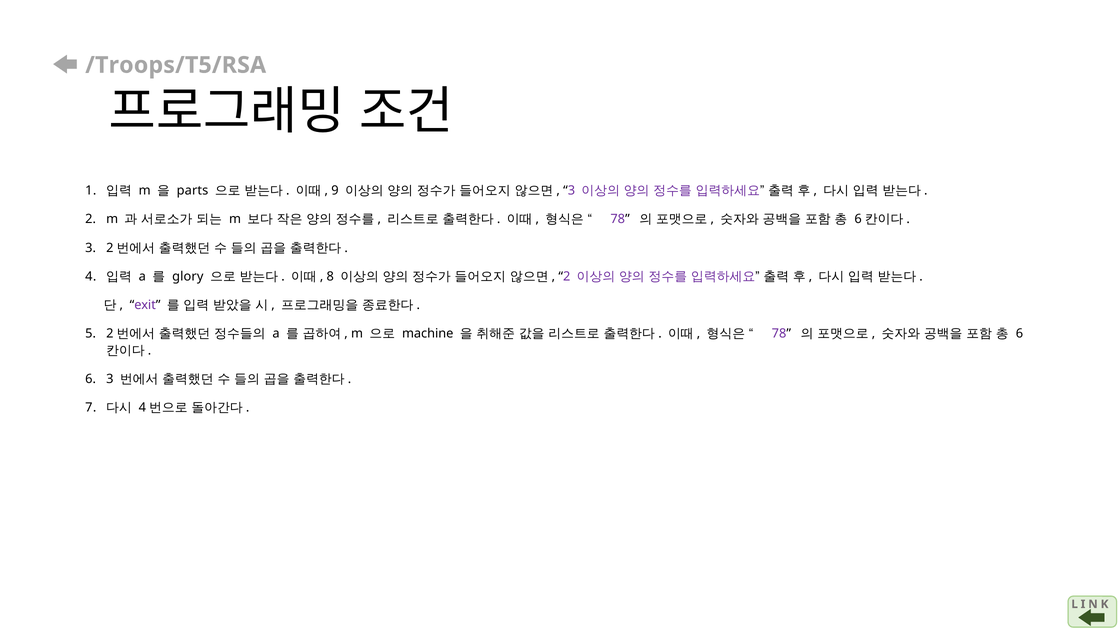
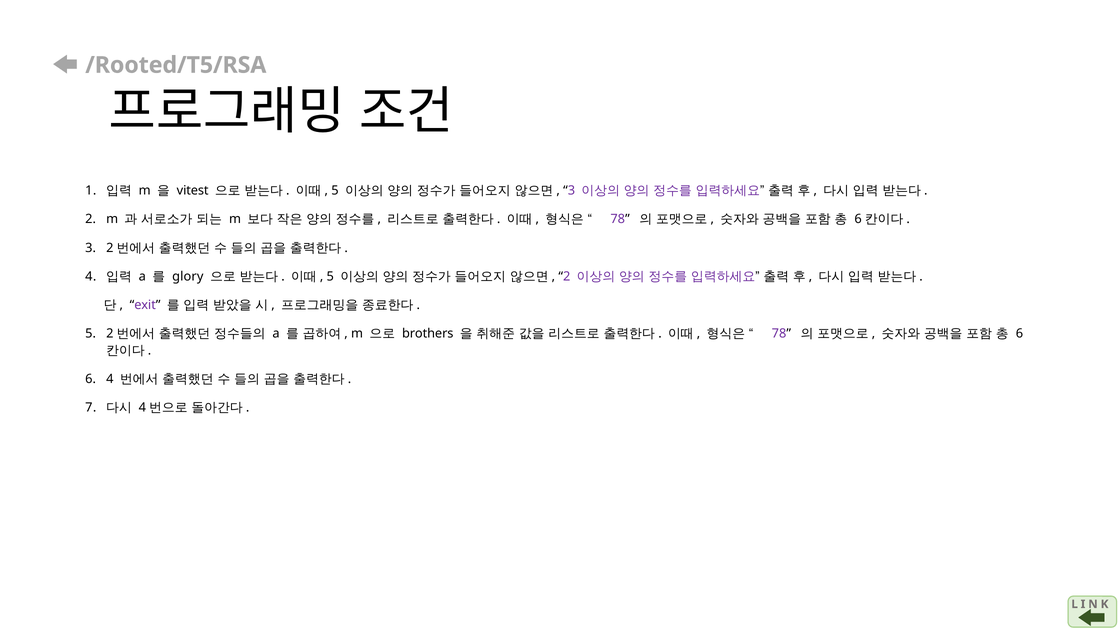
/Troops/T5/RSA: /Troops/T5/RSA -> /Rooted/T5/RSA (176, 65)
parts: parts -> vitest (193, 191)
9: 9 -> 5 (335, 191)
8: 8 -> 5 (330, 276)
machine: machine -> brothers (428, 334)
3: 3 -> 4 (110, 379)
